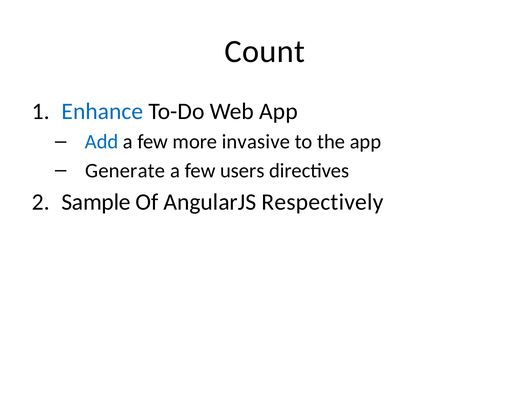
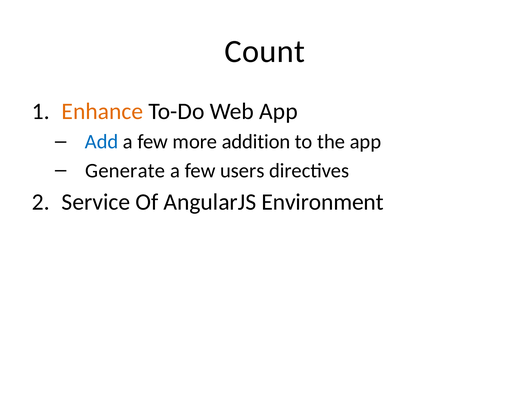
Enhance colour: blue -> orange (102, 111)
invasive: invasive -> addition (256, 142)
Sample: Sample -> Service (96, 202)
Respectively: Respectively -> Environment (323, 202)
